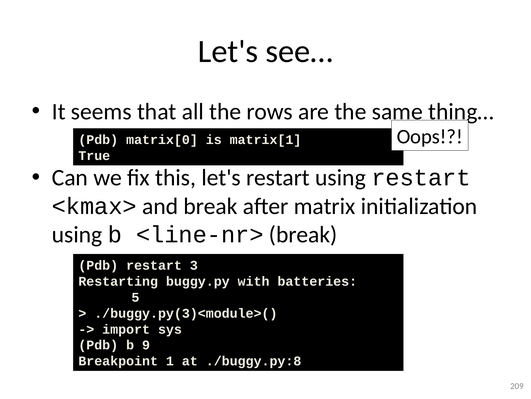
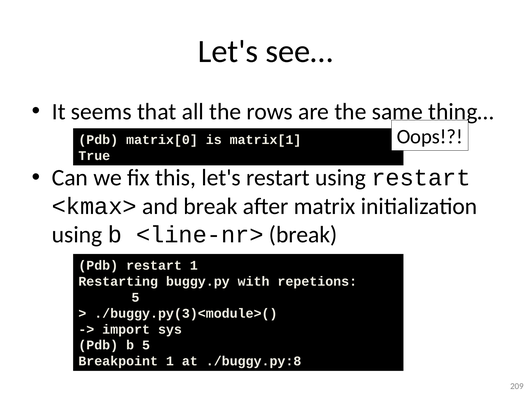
restart 3: 3 -> 1 (194, 265)
batteries: batteries -> repetions (317, 281)
b 9: 9 -> 5 (146, 345)
